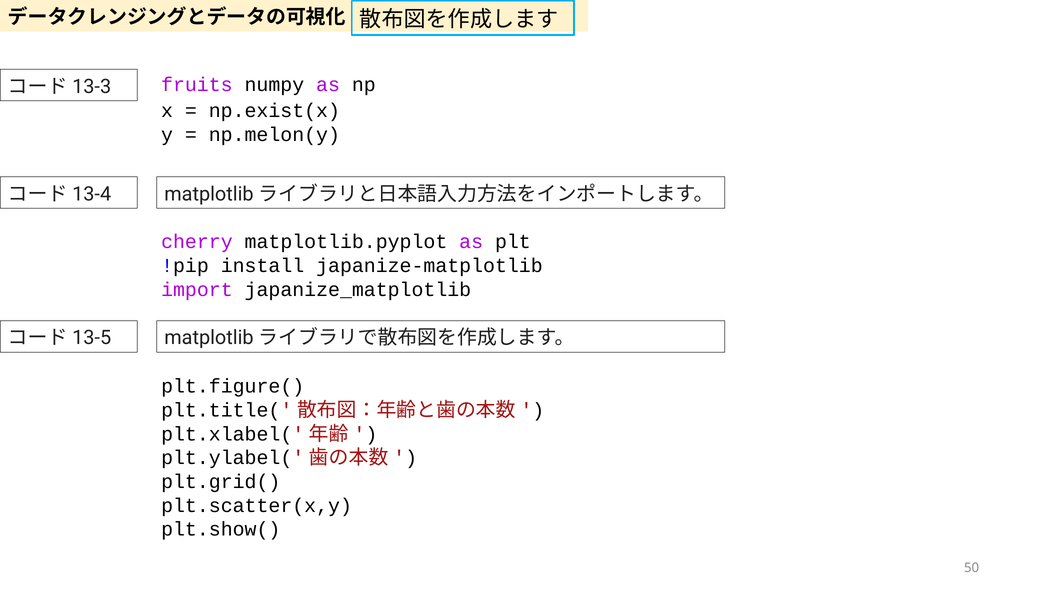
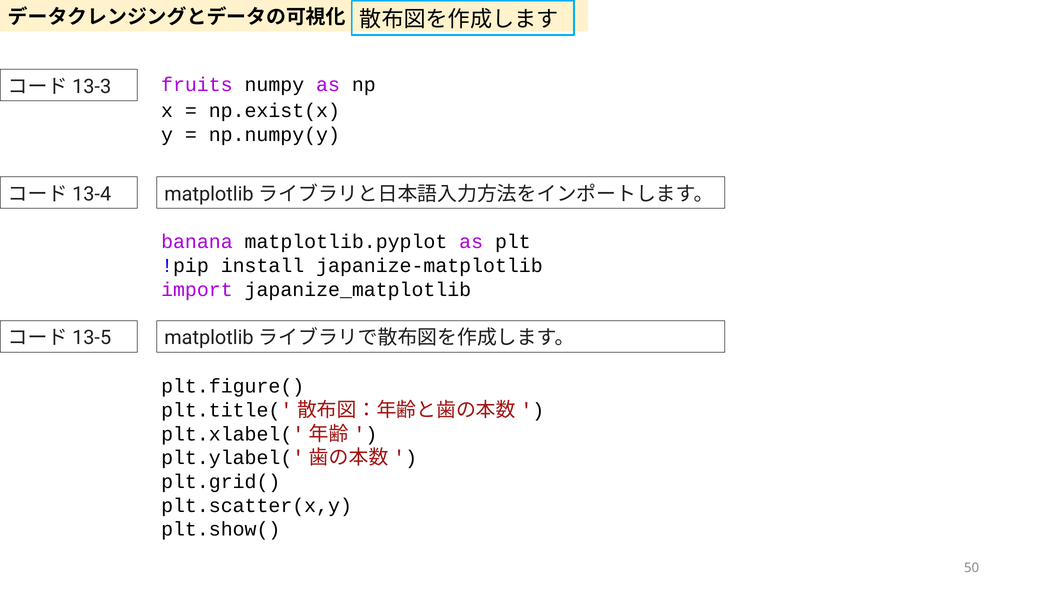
np.melon(y: np.melon(y -> np.numpy(y (274, 135)
cherry: cherry -> banana (197, 242)
